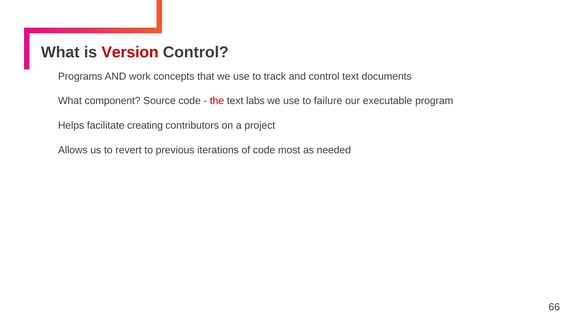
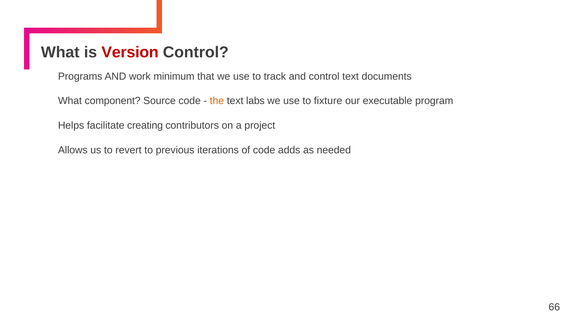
concepts: concepts -> minimum (174, 76)
the colour: red -> orange (217, 101)
failure: failure -> fixture (328, 101)
most: most -> adds (289, 150)
